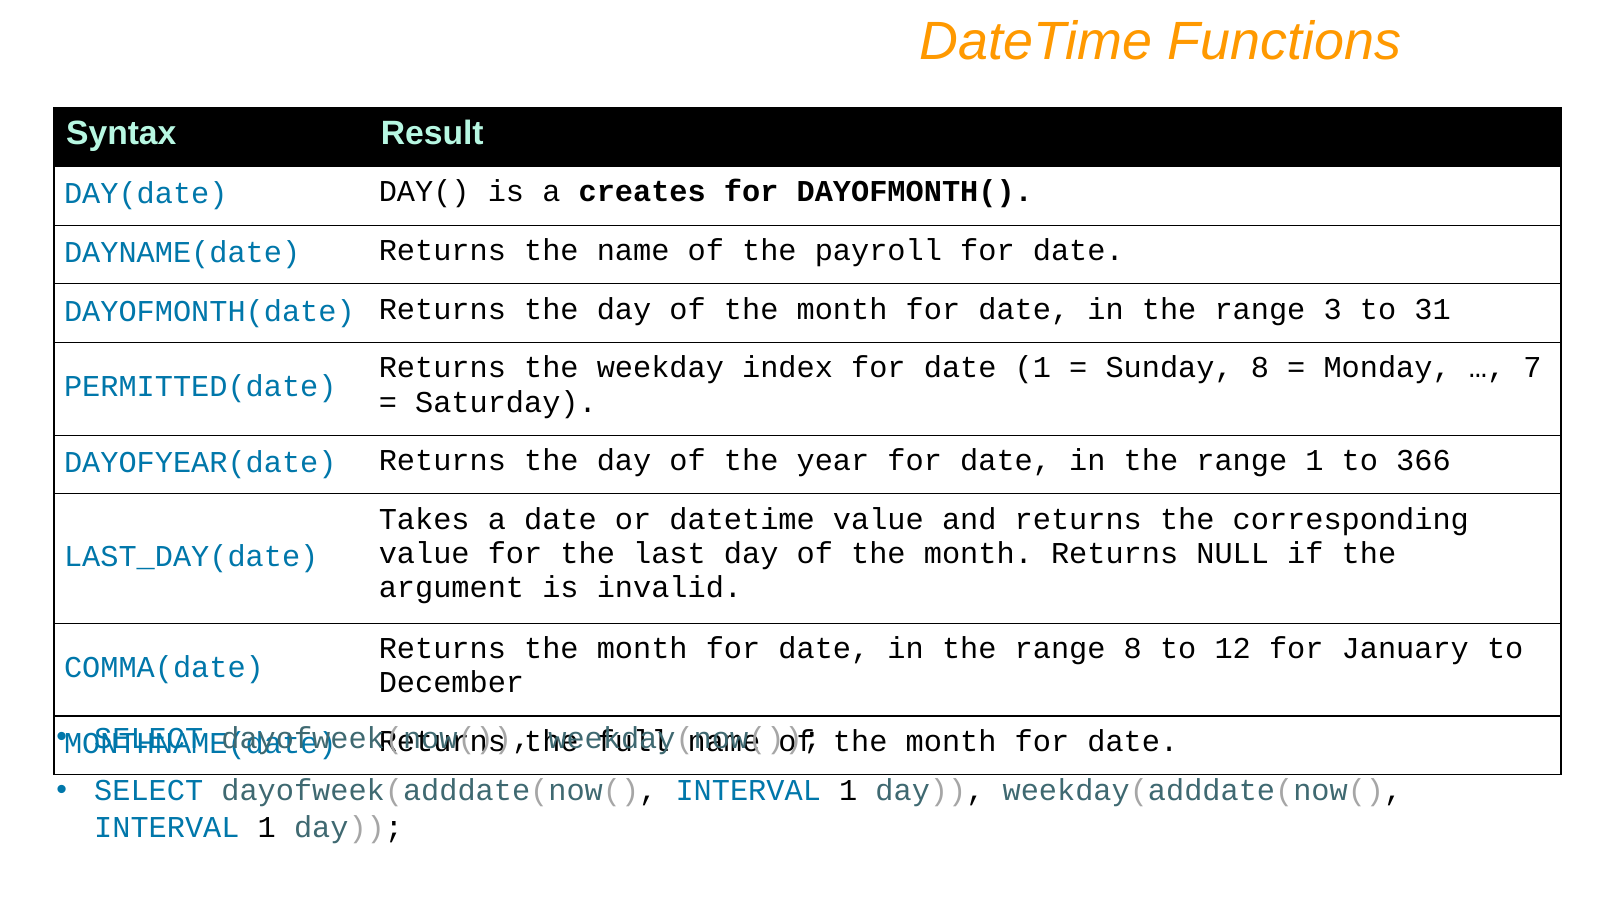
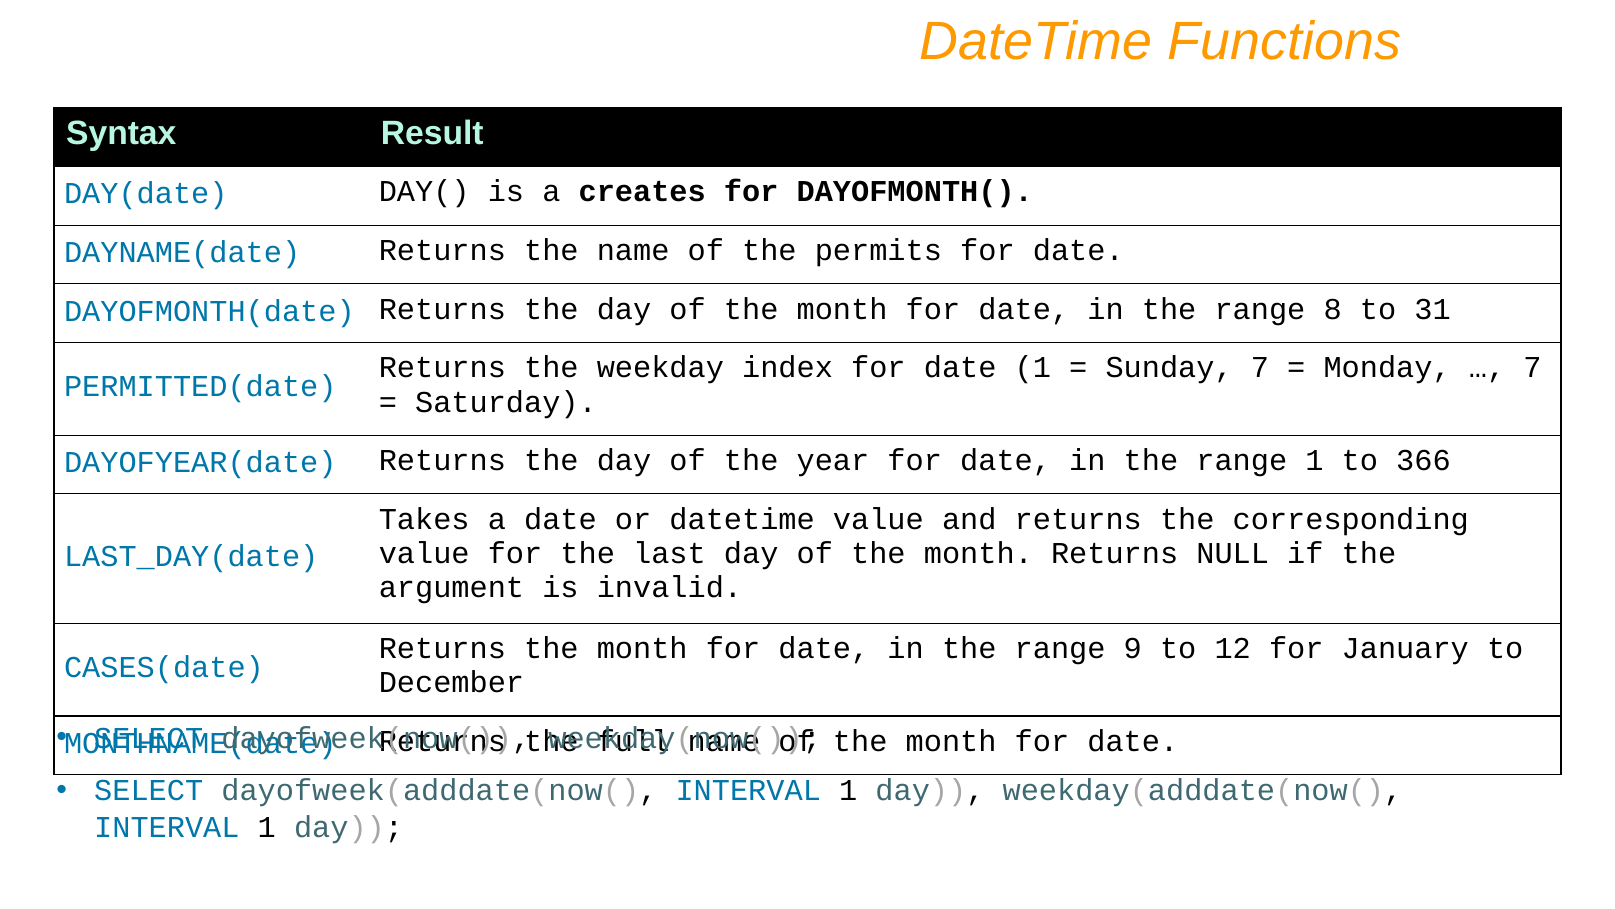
payroll: payroll -> permits (878, 250)
3: 3 -> 8 (1333, 309)
Sunday 8: 8 -> 7 (1260, 367)
range 8: 8 -> 9 (1133, 648)
COMMA(date: COMMA(date -> CASES(date (164, 667)
